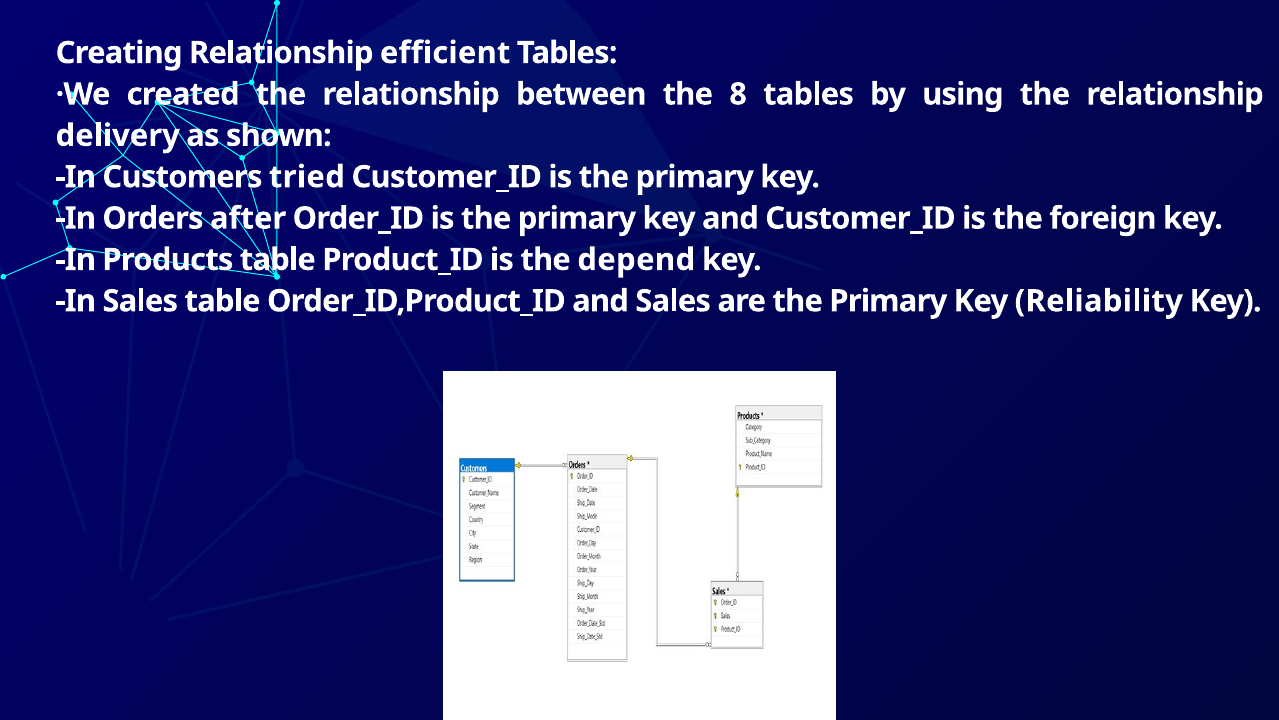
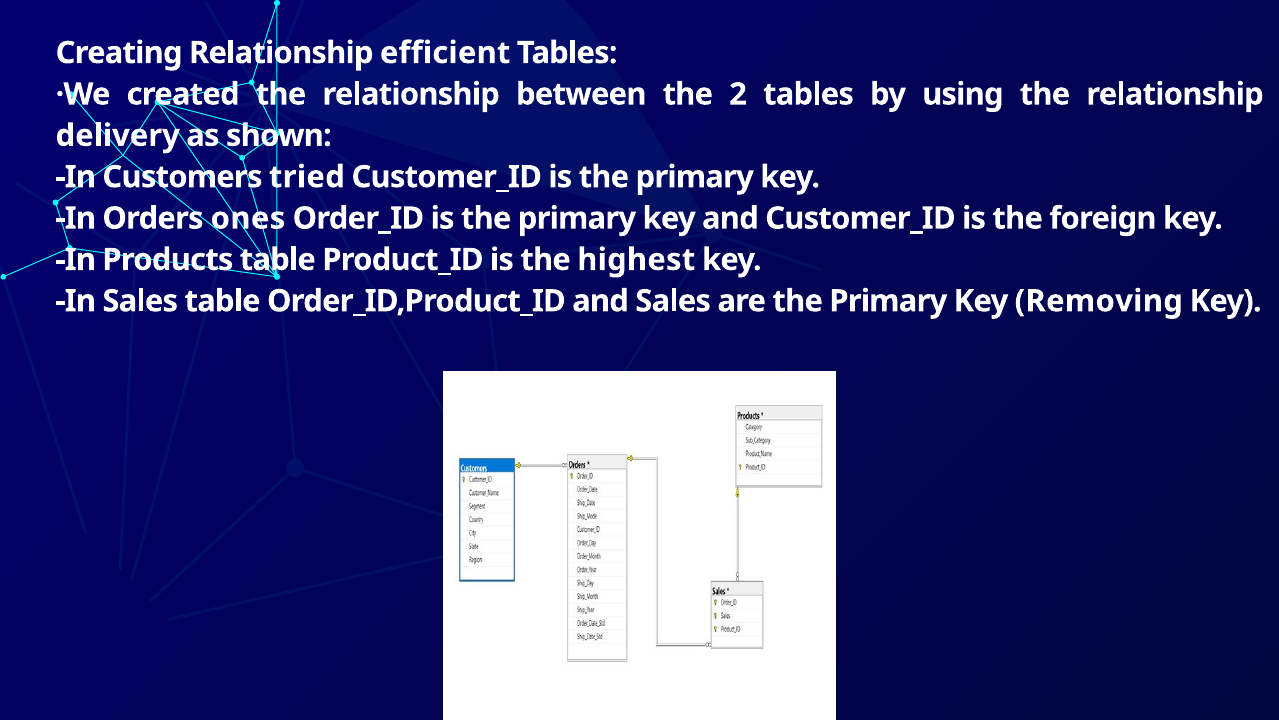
8: 8 -> 2 (738, 94)
after: after -> ones (248, 218)
depend: depend -> highest (636, 260)
Reliability: Reliability -> Removing (1099, 301)
